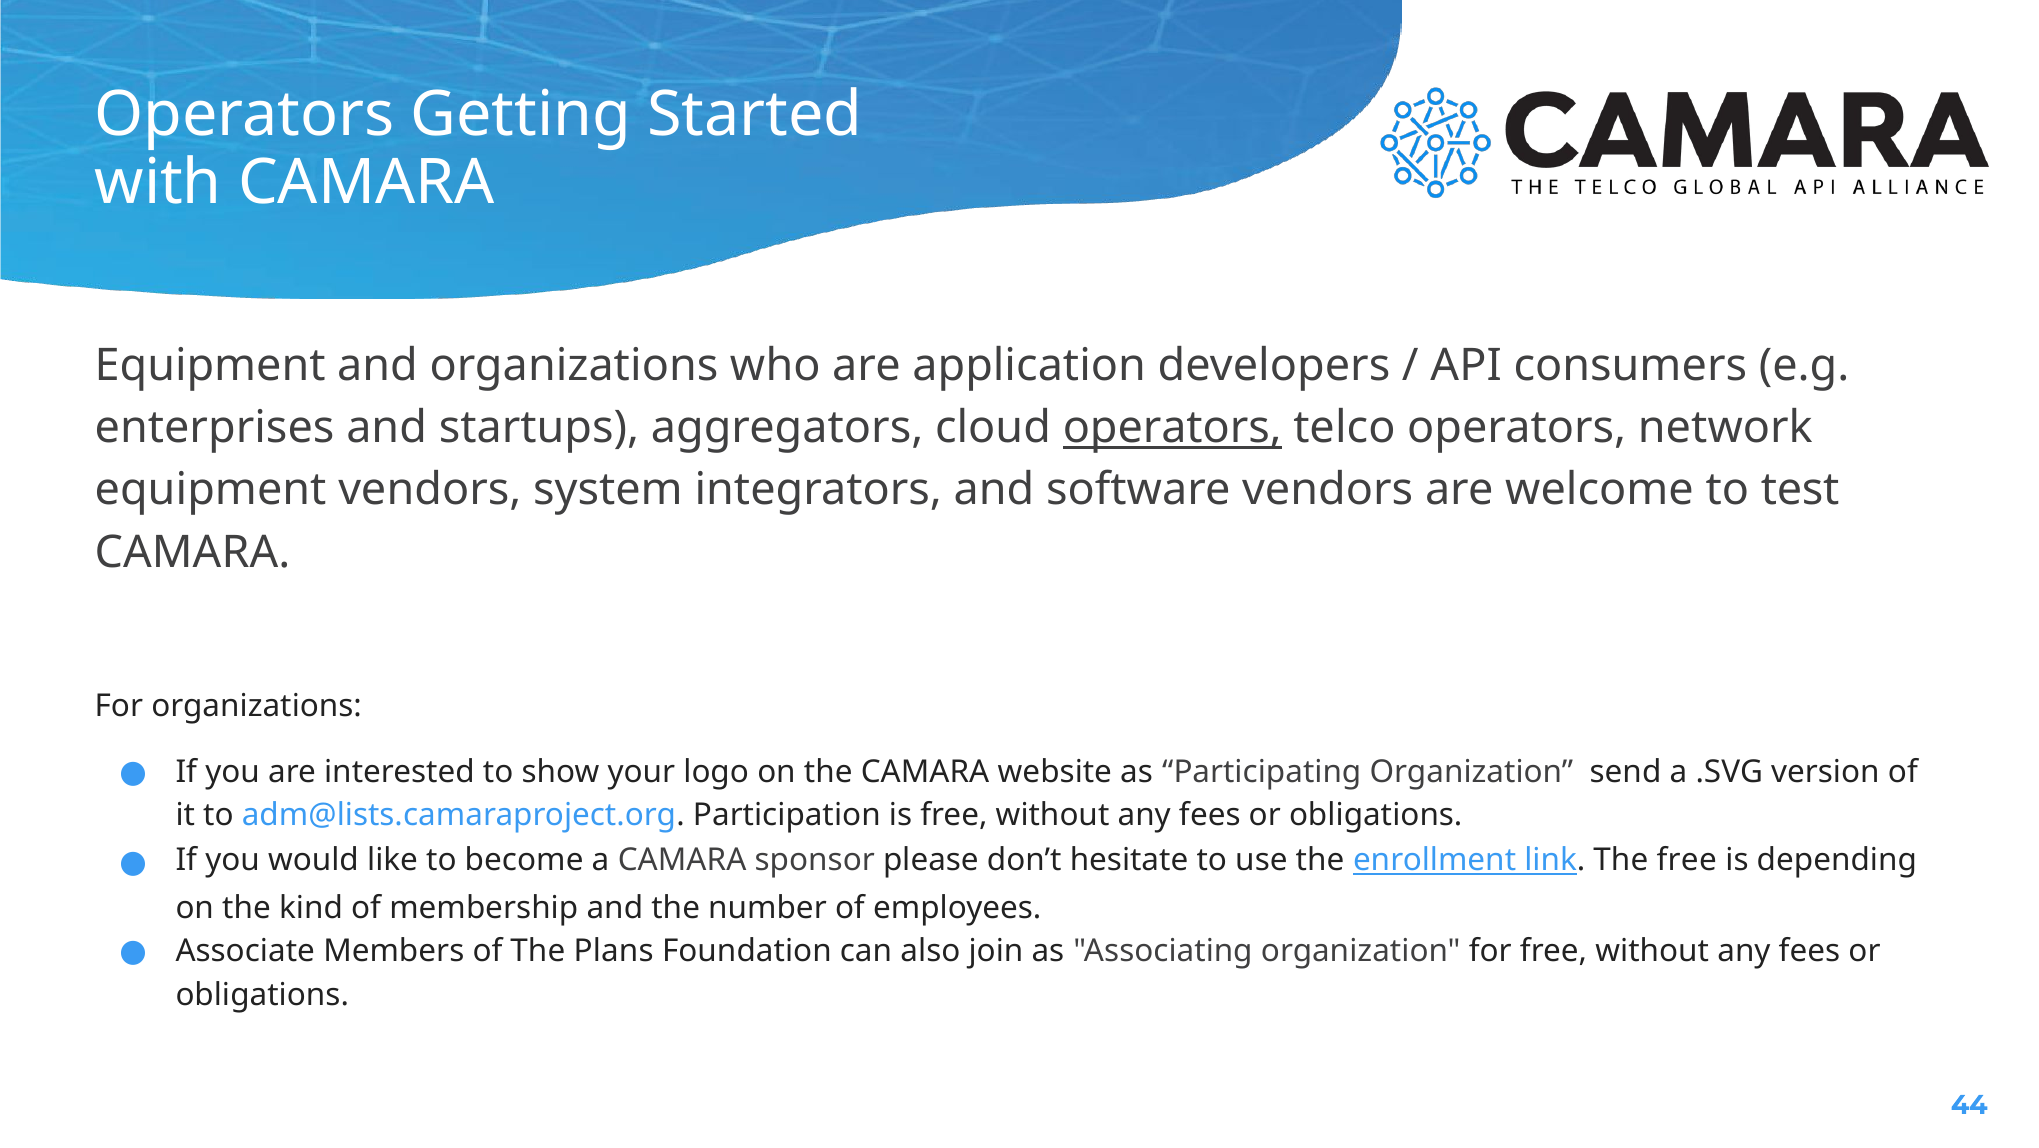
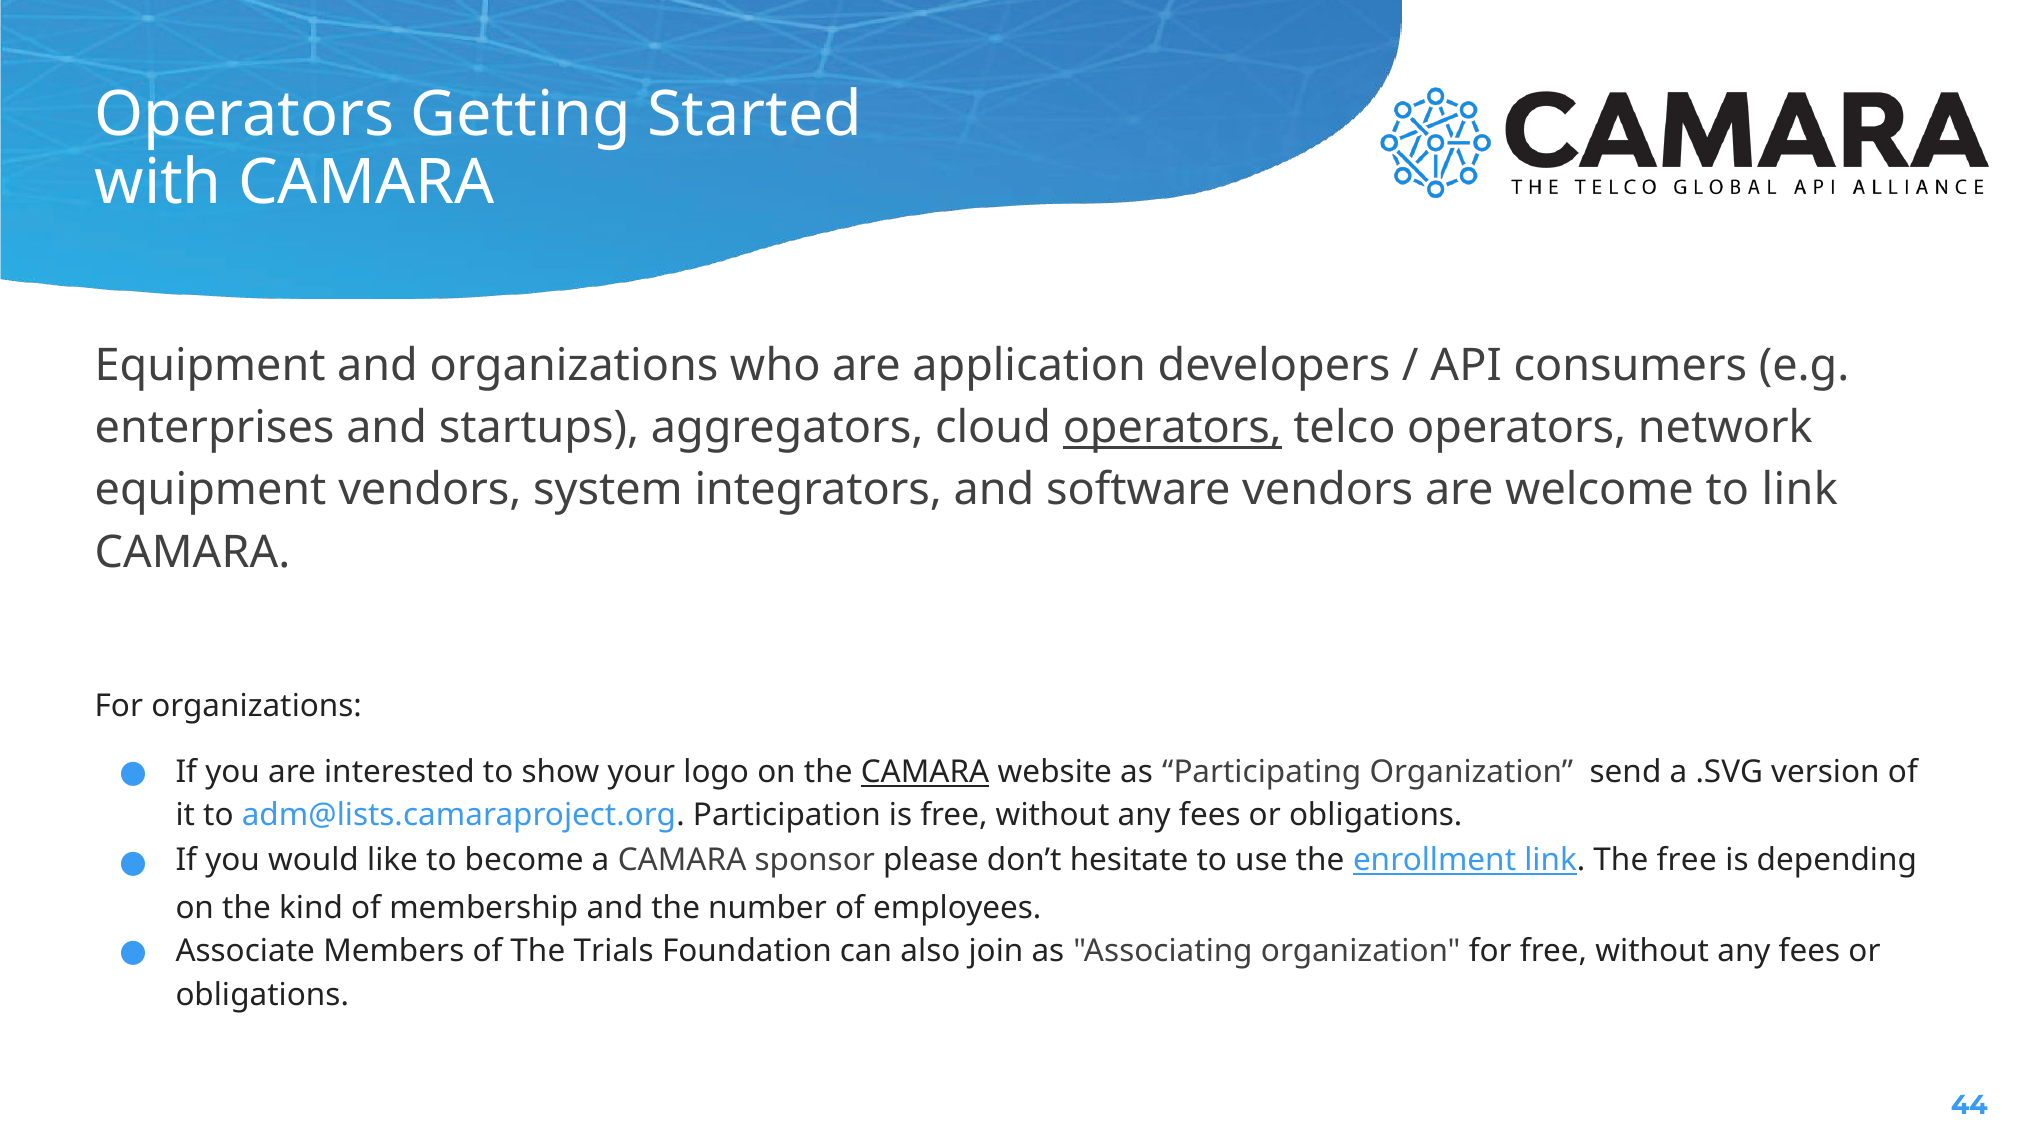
to test: test -> link (1800, 490)
CAMARA underline: none -> present (925, 772)
Plans: Plans -> Trials (614, 951)
